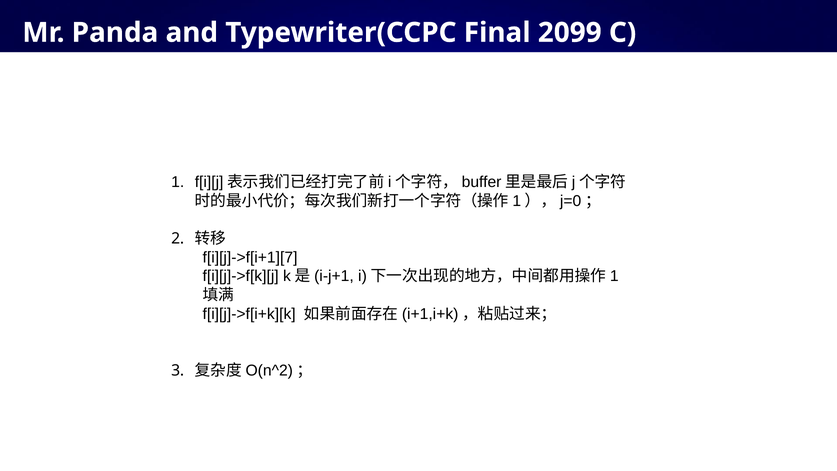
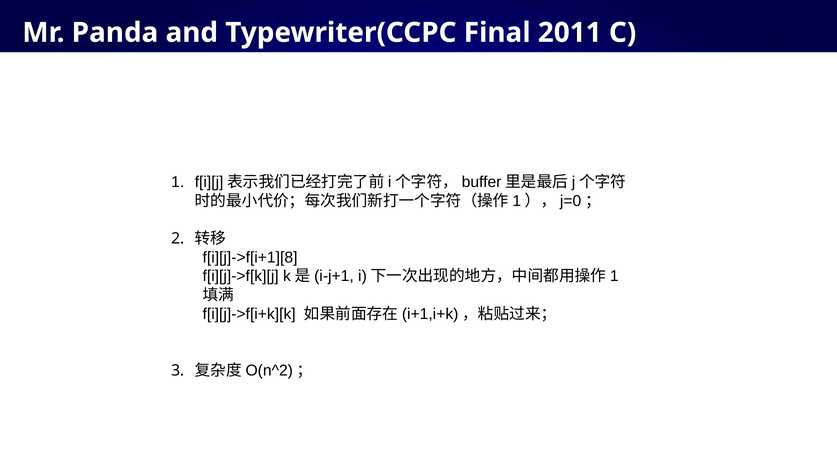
2099: 2099 -> 2011 (570, 33)
f[i][j]->f[i+1][7: f[i][j]->f[i+1][7 -> f[i][j]->f[i+1][8 (250, 257)
